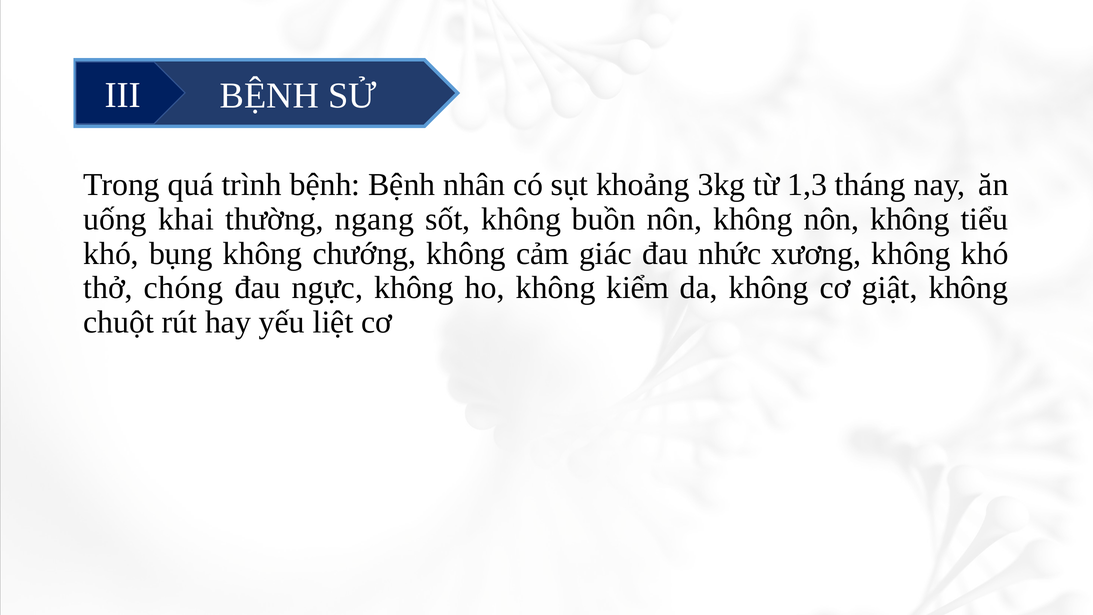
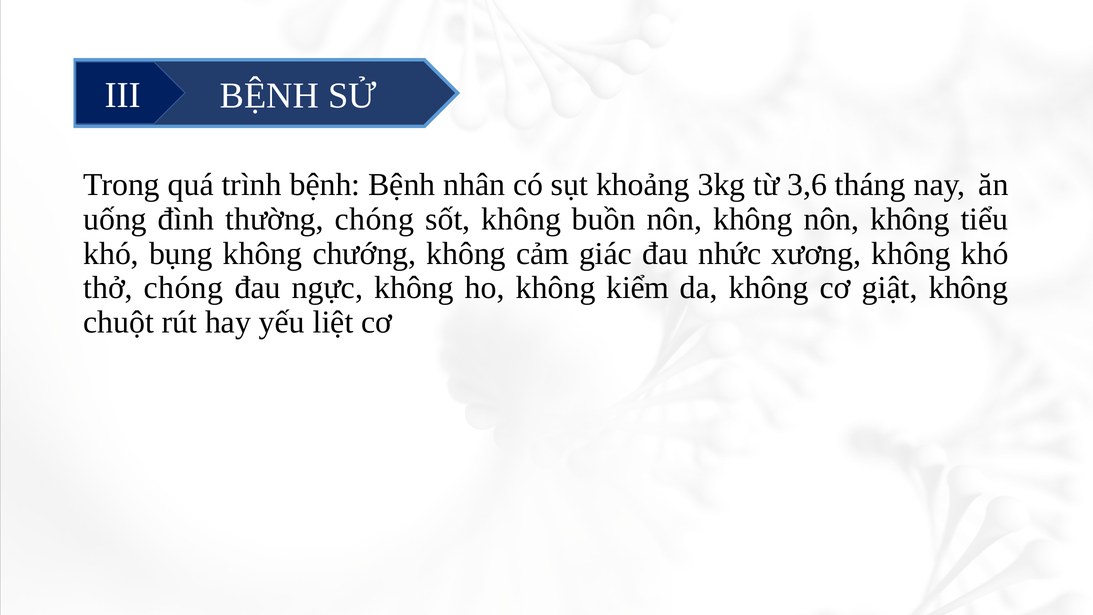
1,3: 1,3 -> 3,6 (807, 185)
khai: khai -> đình (186, 219)
thường ngang: ngang -> chóng (374, 219)
